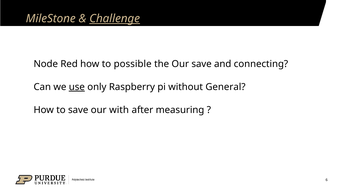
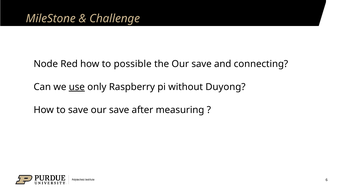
Challenge underline: present -> none (115, 19)
General: General -> Duyong (225, 87)
save our with: with -> save (119, 110)
